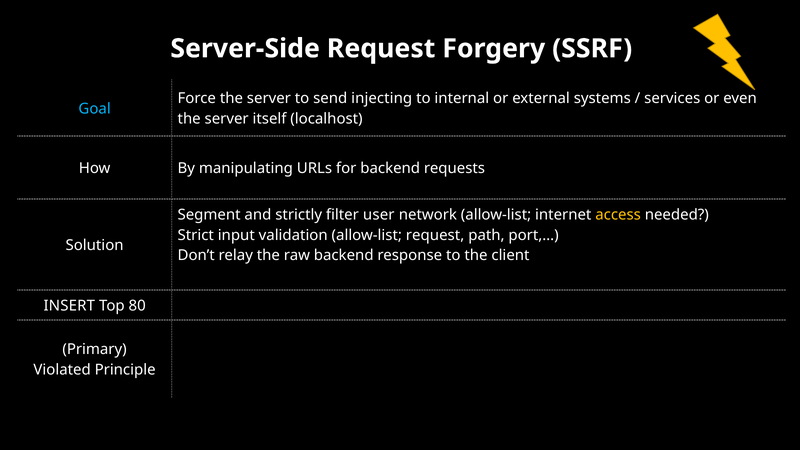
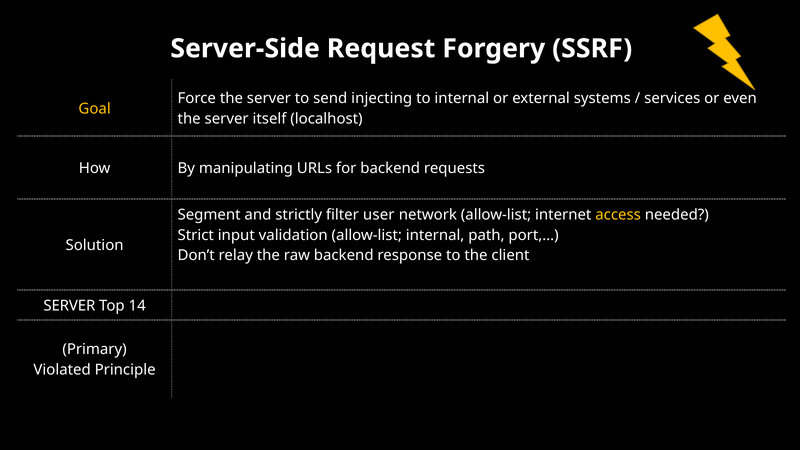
Goal colour: light blue -> yellow (95, 109)
allow-list request: request -> internal (435, 235)
INSERT: INSERT -> SERVER (69, 306)
80: 80 -> 14 (137, 306)
